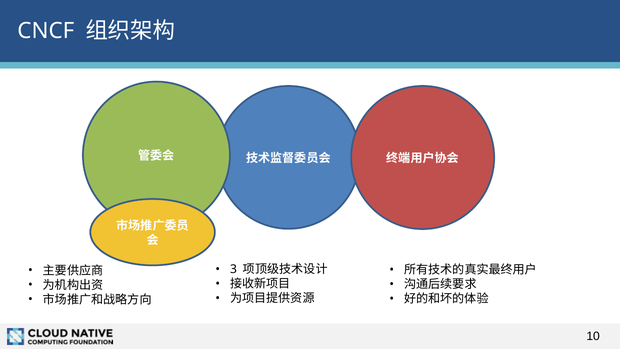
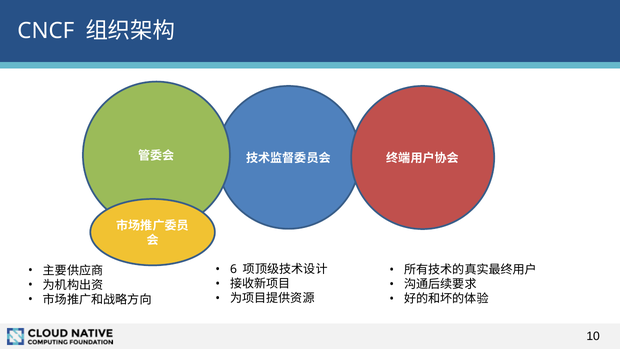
3: 3 -> 6 (234, 269)
